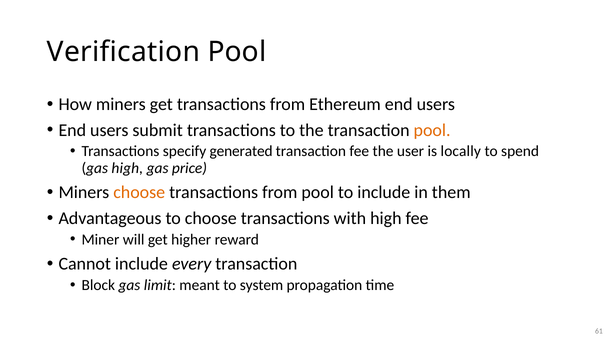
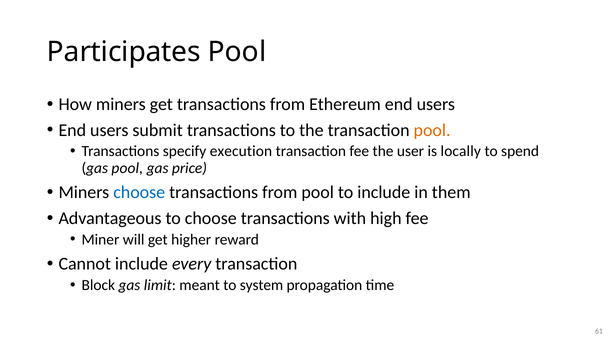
Verification: Verification -> Participates (124, 52)
generated: generated -> execution (241, 151)
gas high: high -> pool (127, 168)
choose colour: orange -> blue (139, 192)
